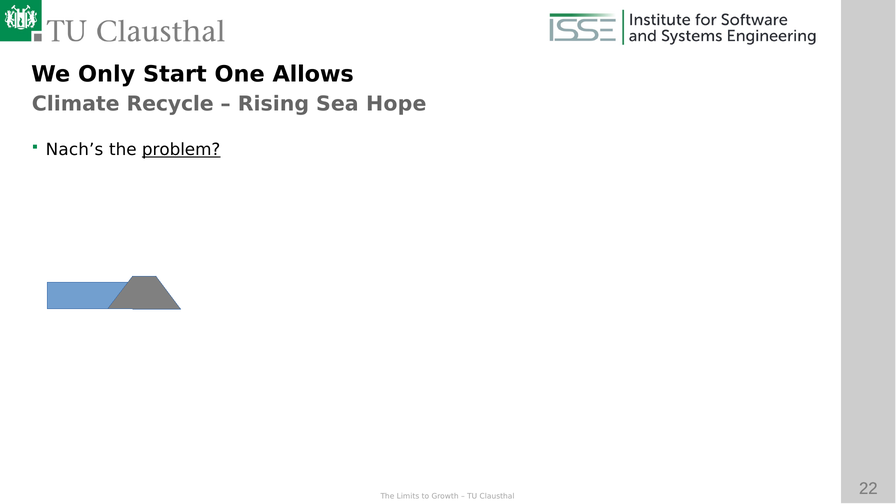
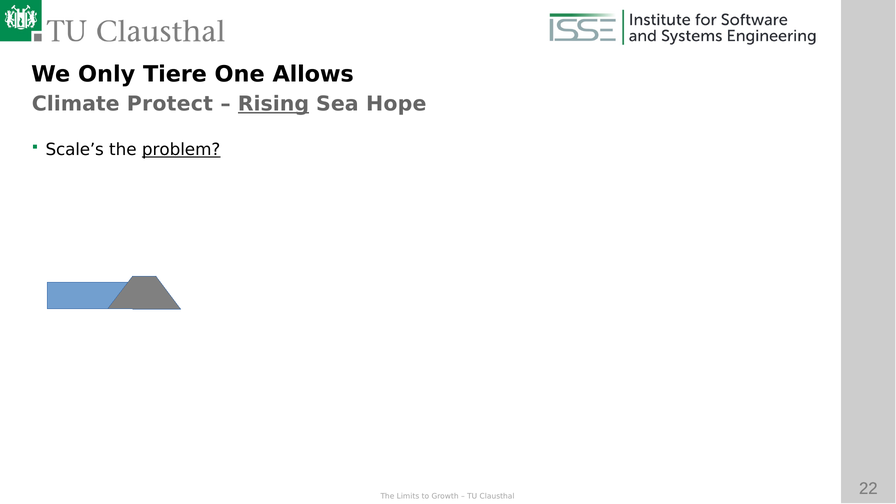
Start: Start -> Tiere (175, 74)
Recycle: Recycle -> Protect (170, 104)
Rising underline: none -> present (273, 104)
Nach’s: Nach’s -> Scale’s (75, 150)
